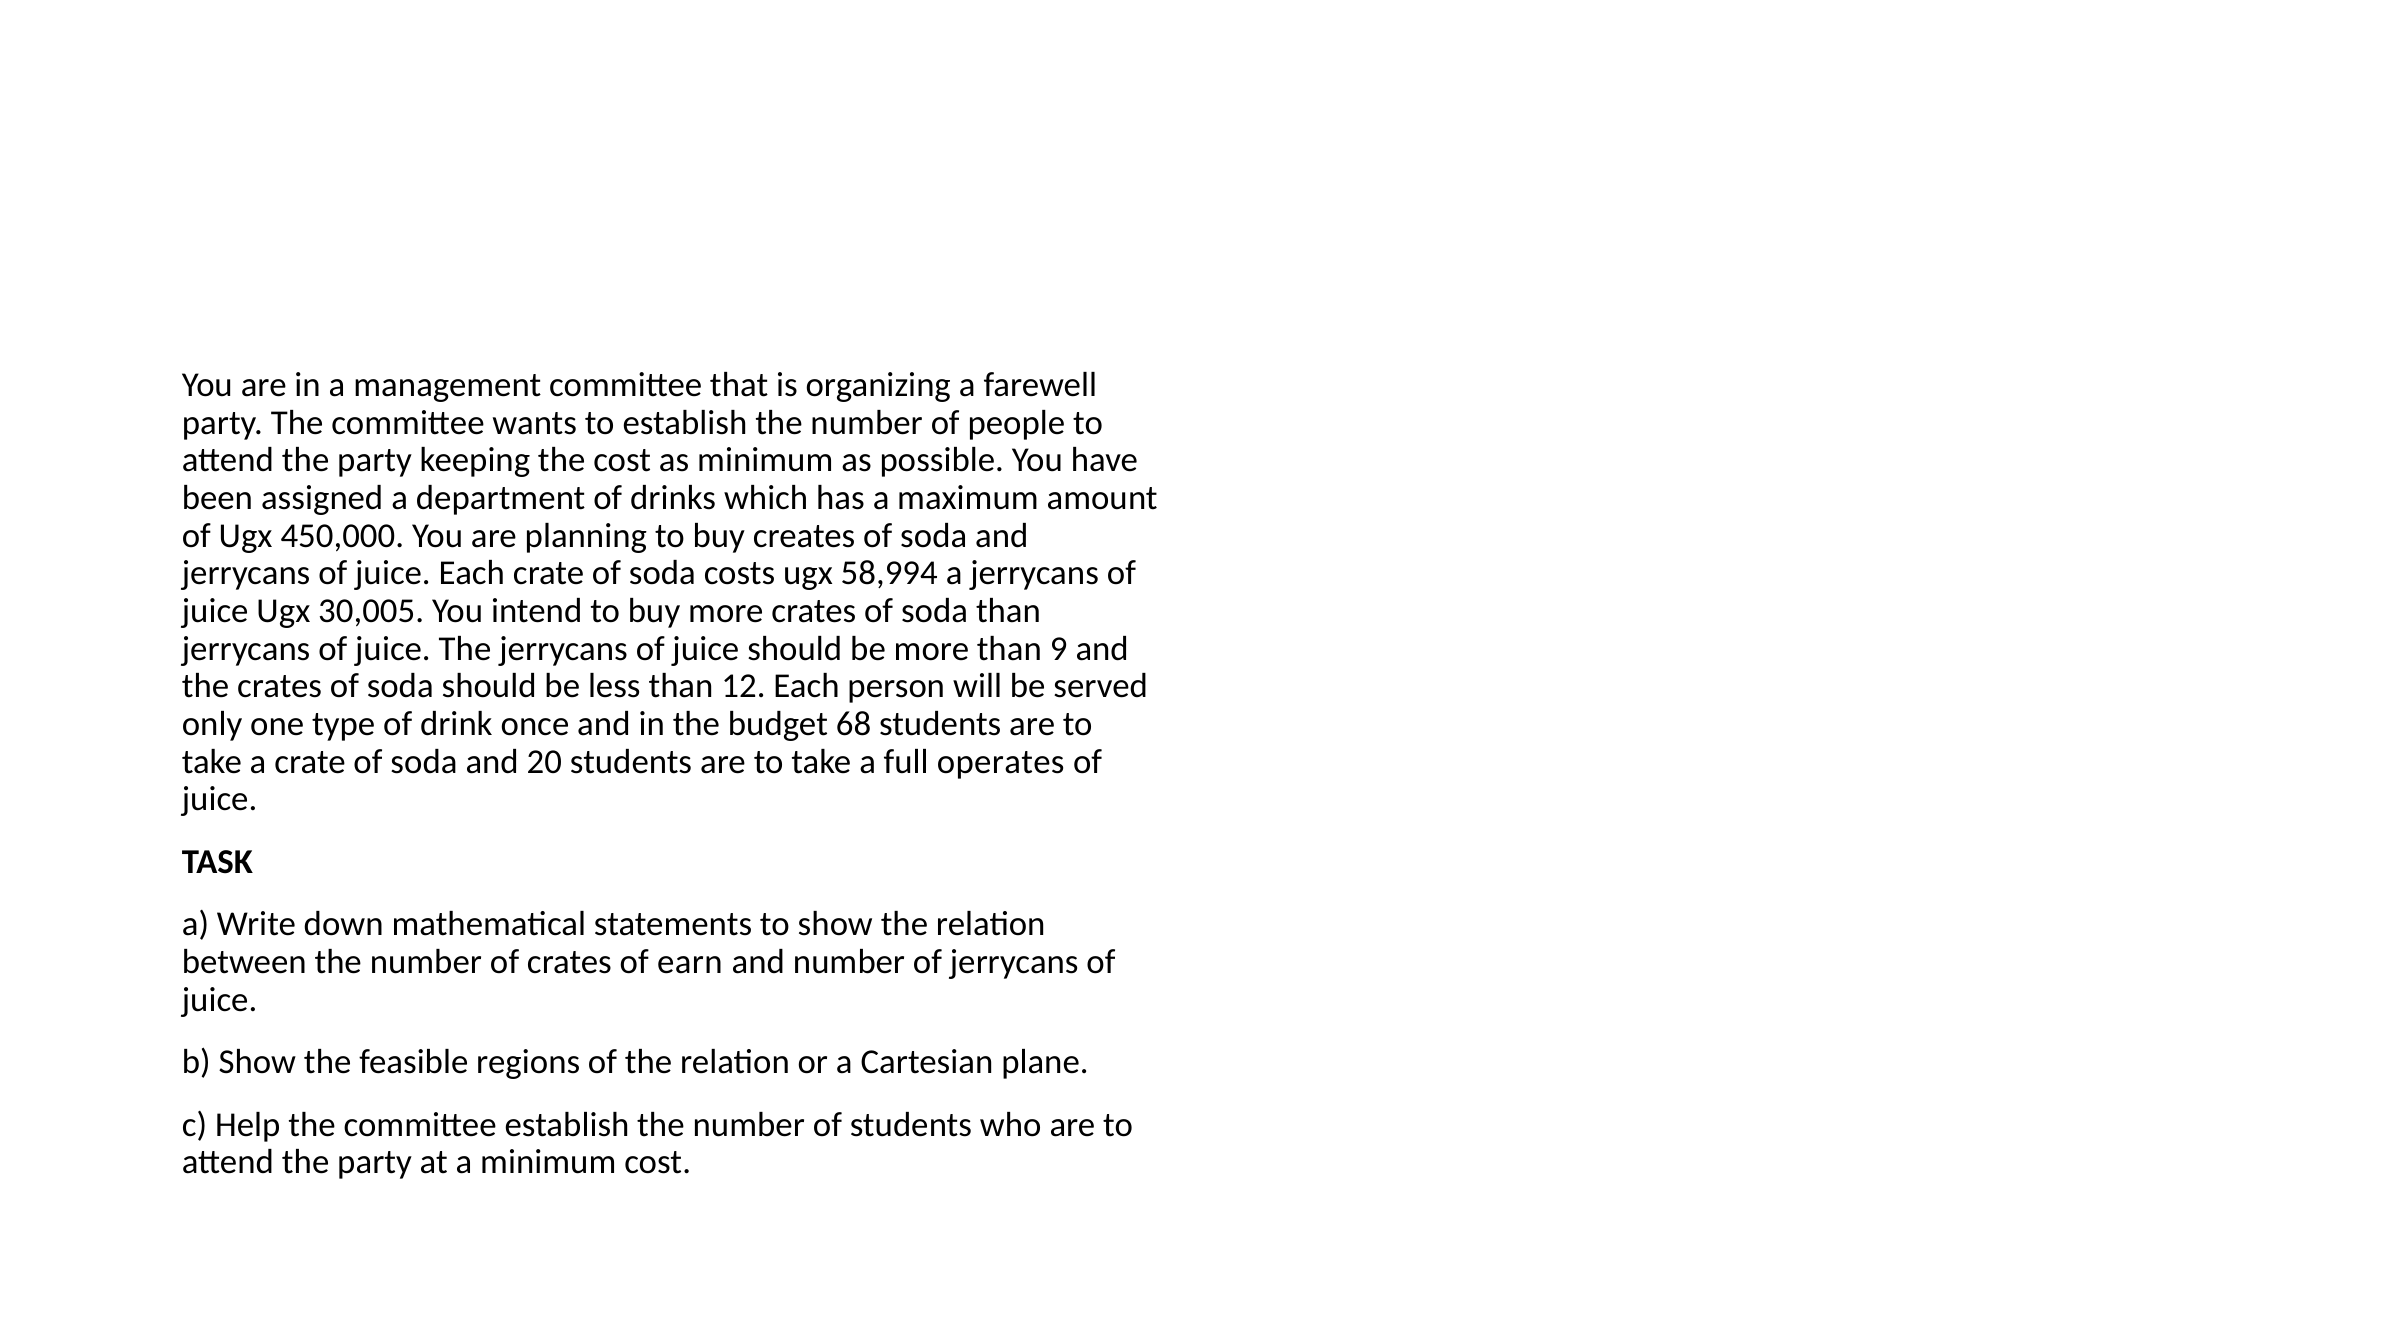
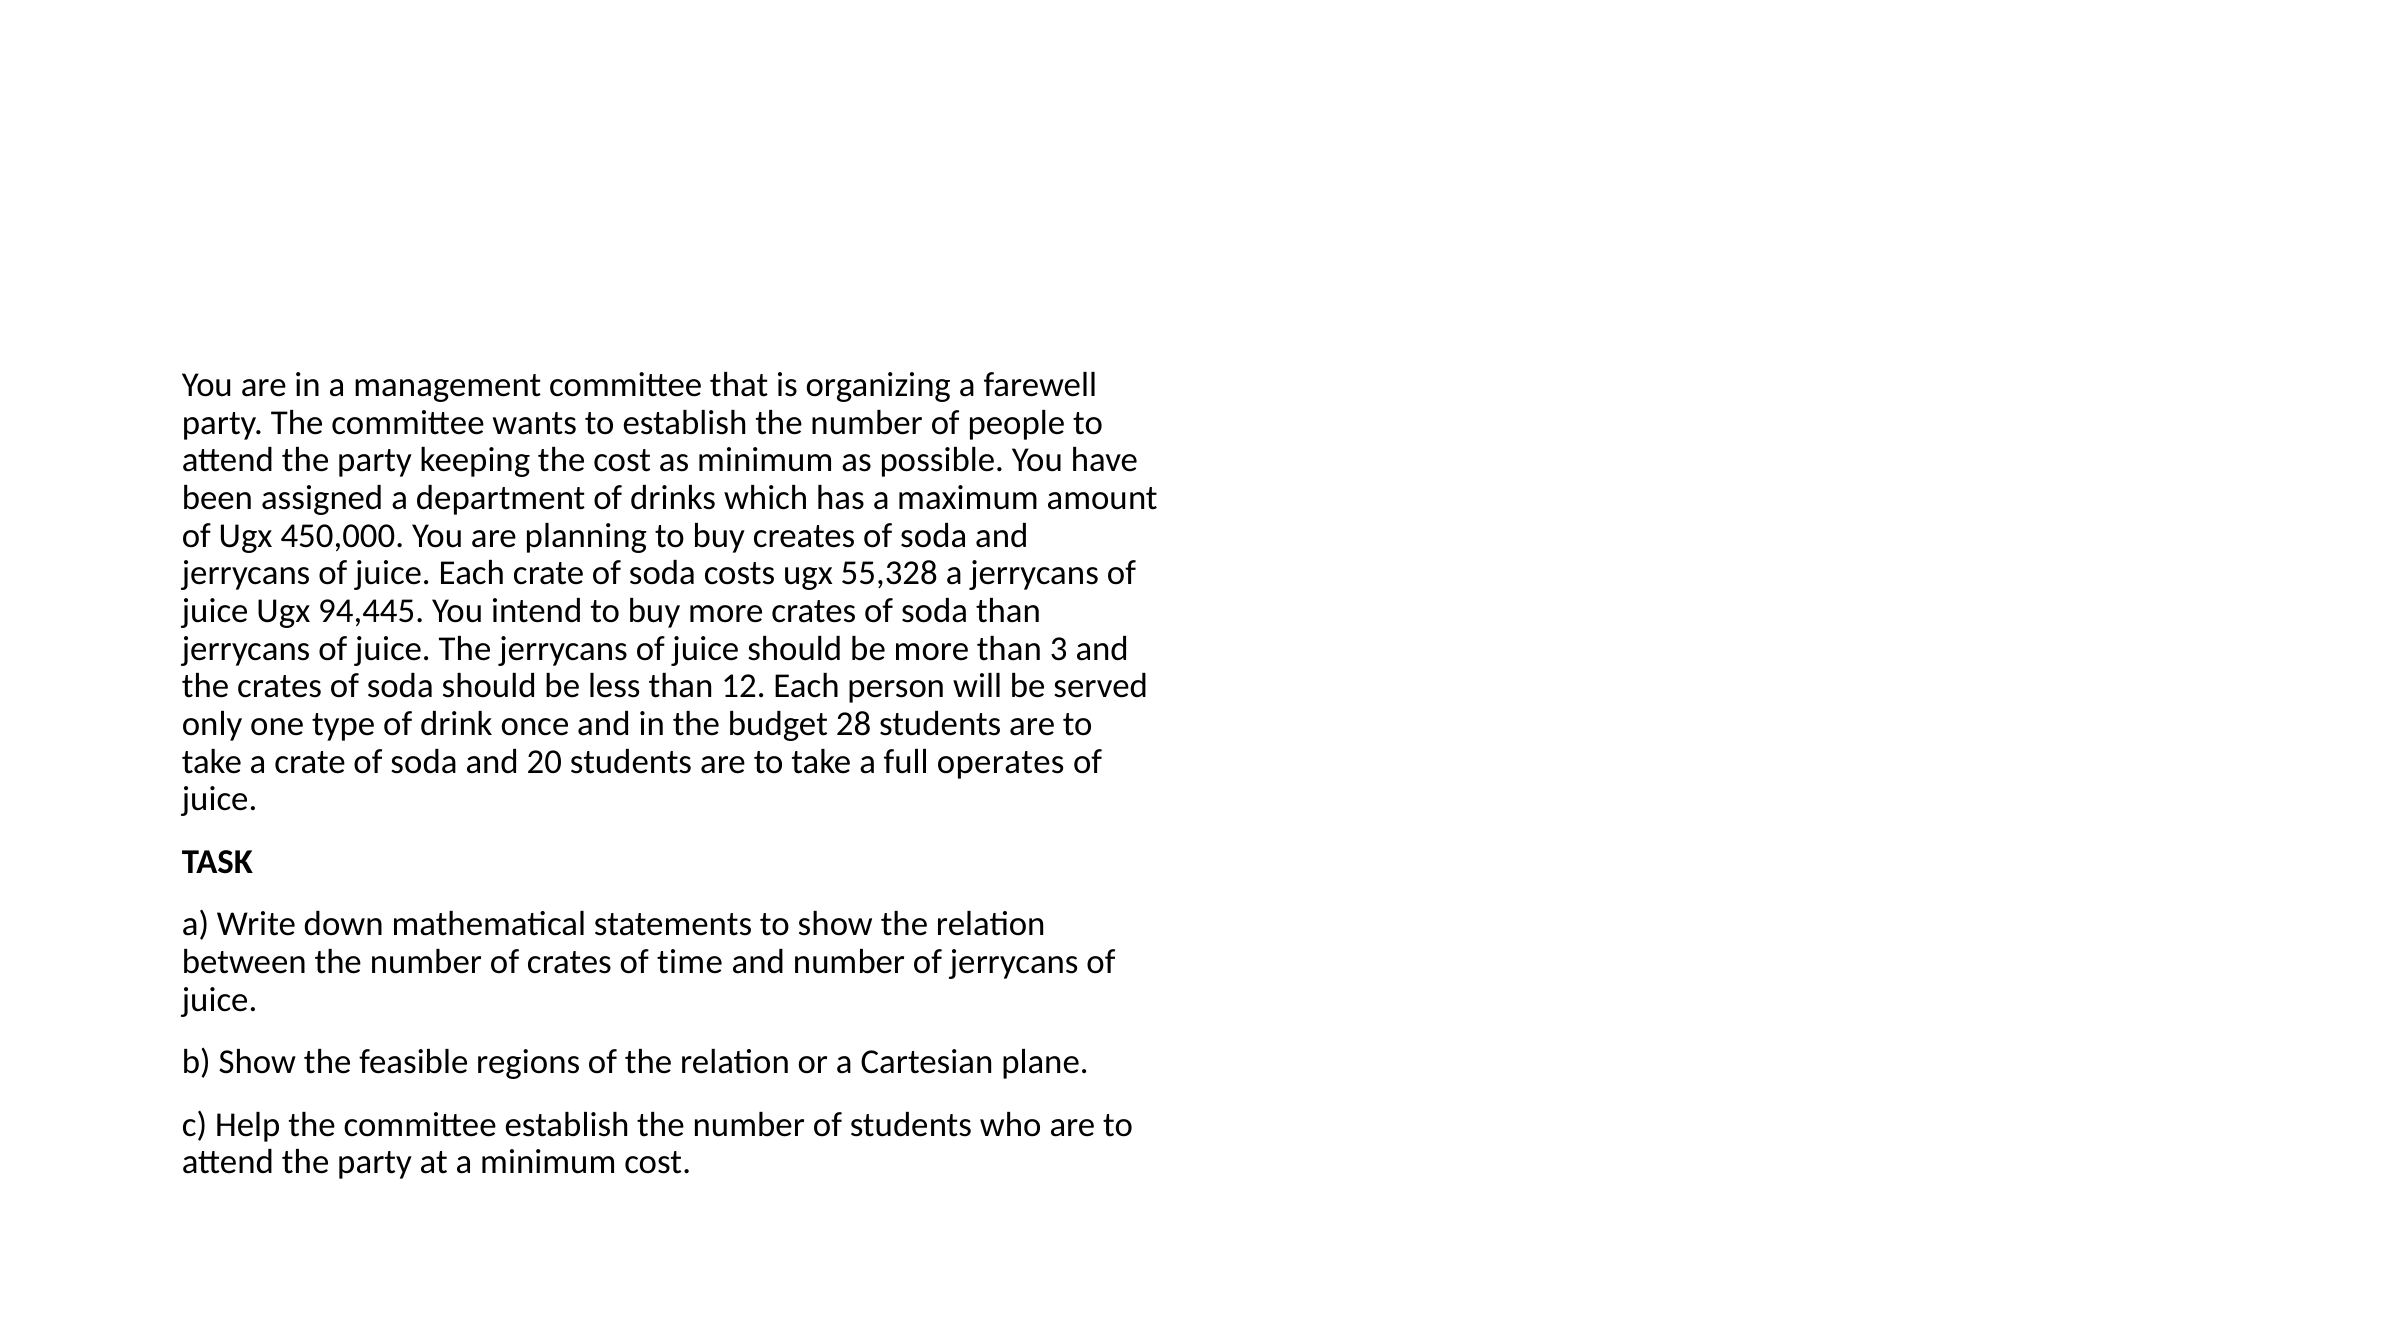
58,994: 58,994 -> 55,328 (889, 573)
30,005: 30,005 -> 94,445 (371, 611)
9: 9 -> 3 (1059, 648)
68: 68 -> 28 (854, 724)
earn: earn -> time (690, 962)
